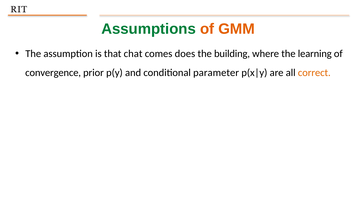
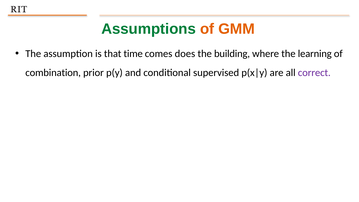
chat: chat -> time (133, 54)
convergence: convergence -> combination (53, 73)
parameter: parameter -> supervised (216, 73)
correct colour: orange -> purple (314, 73)
